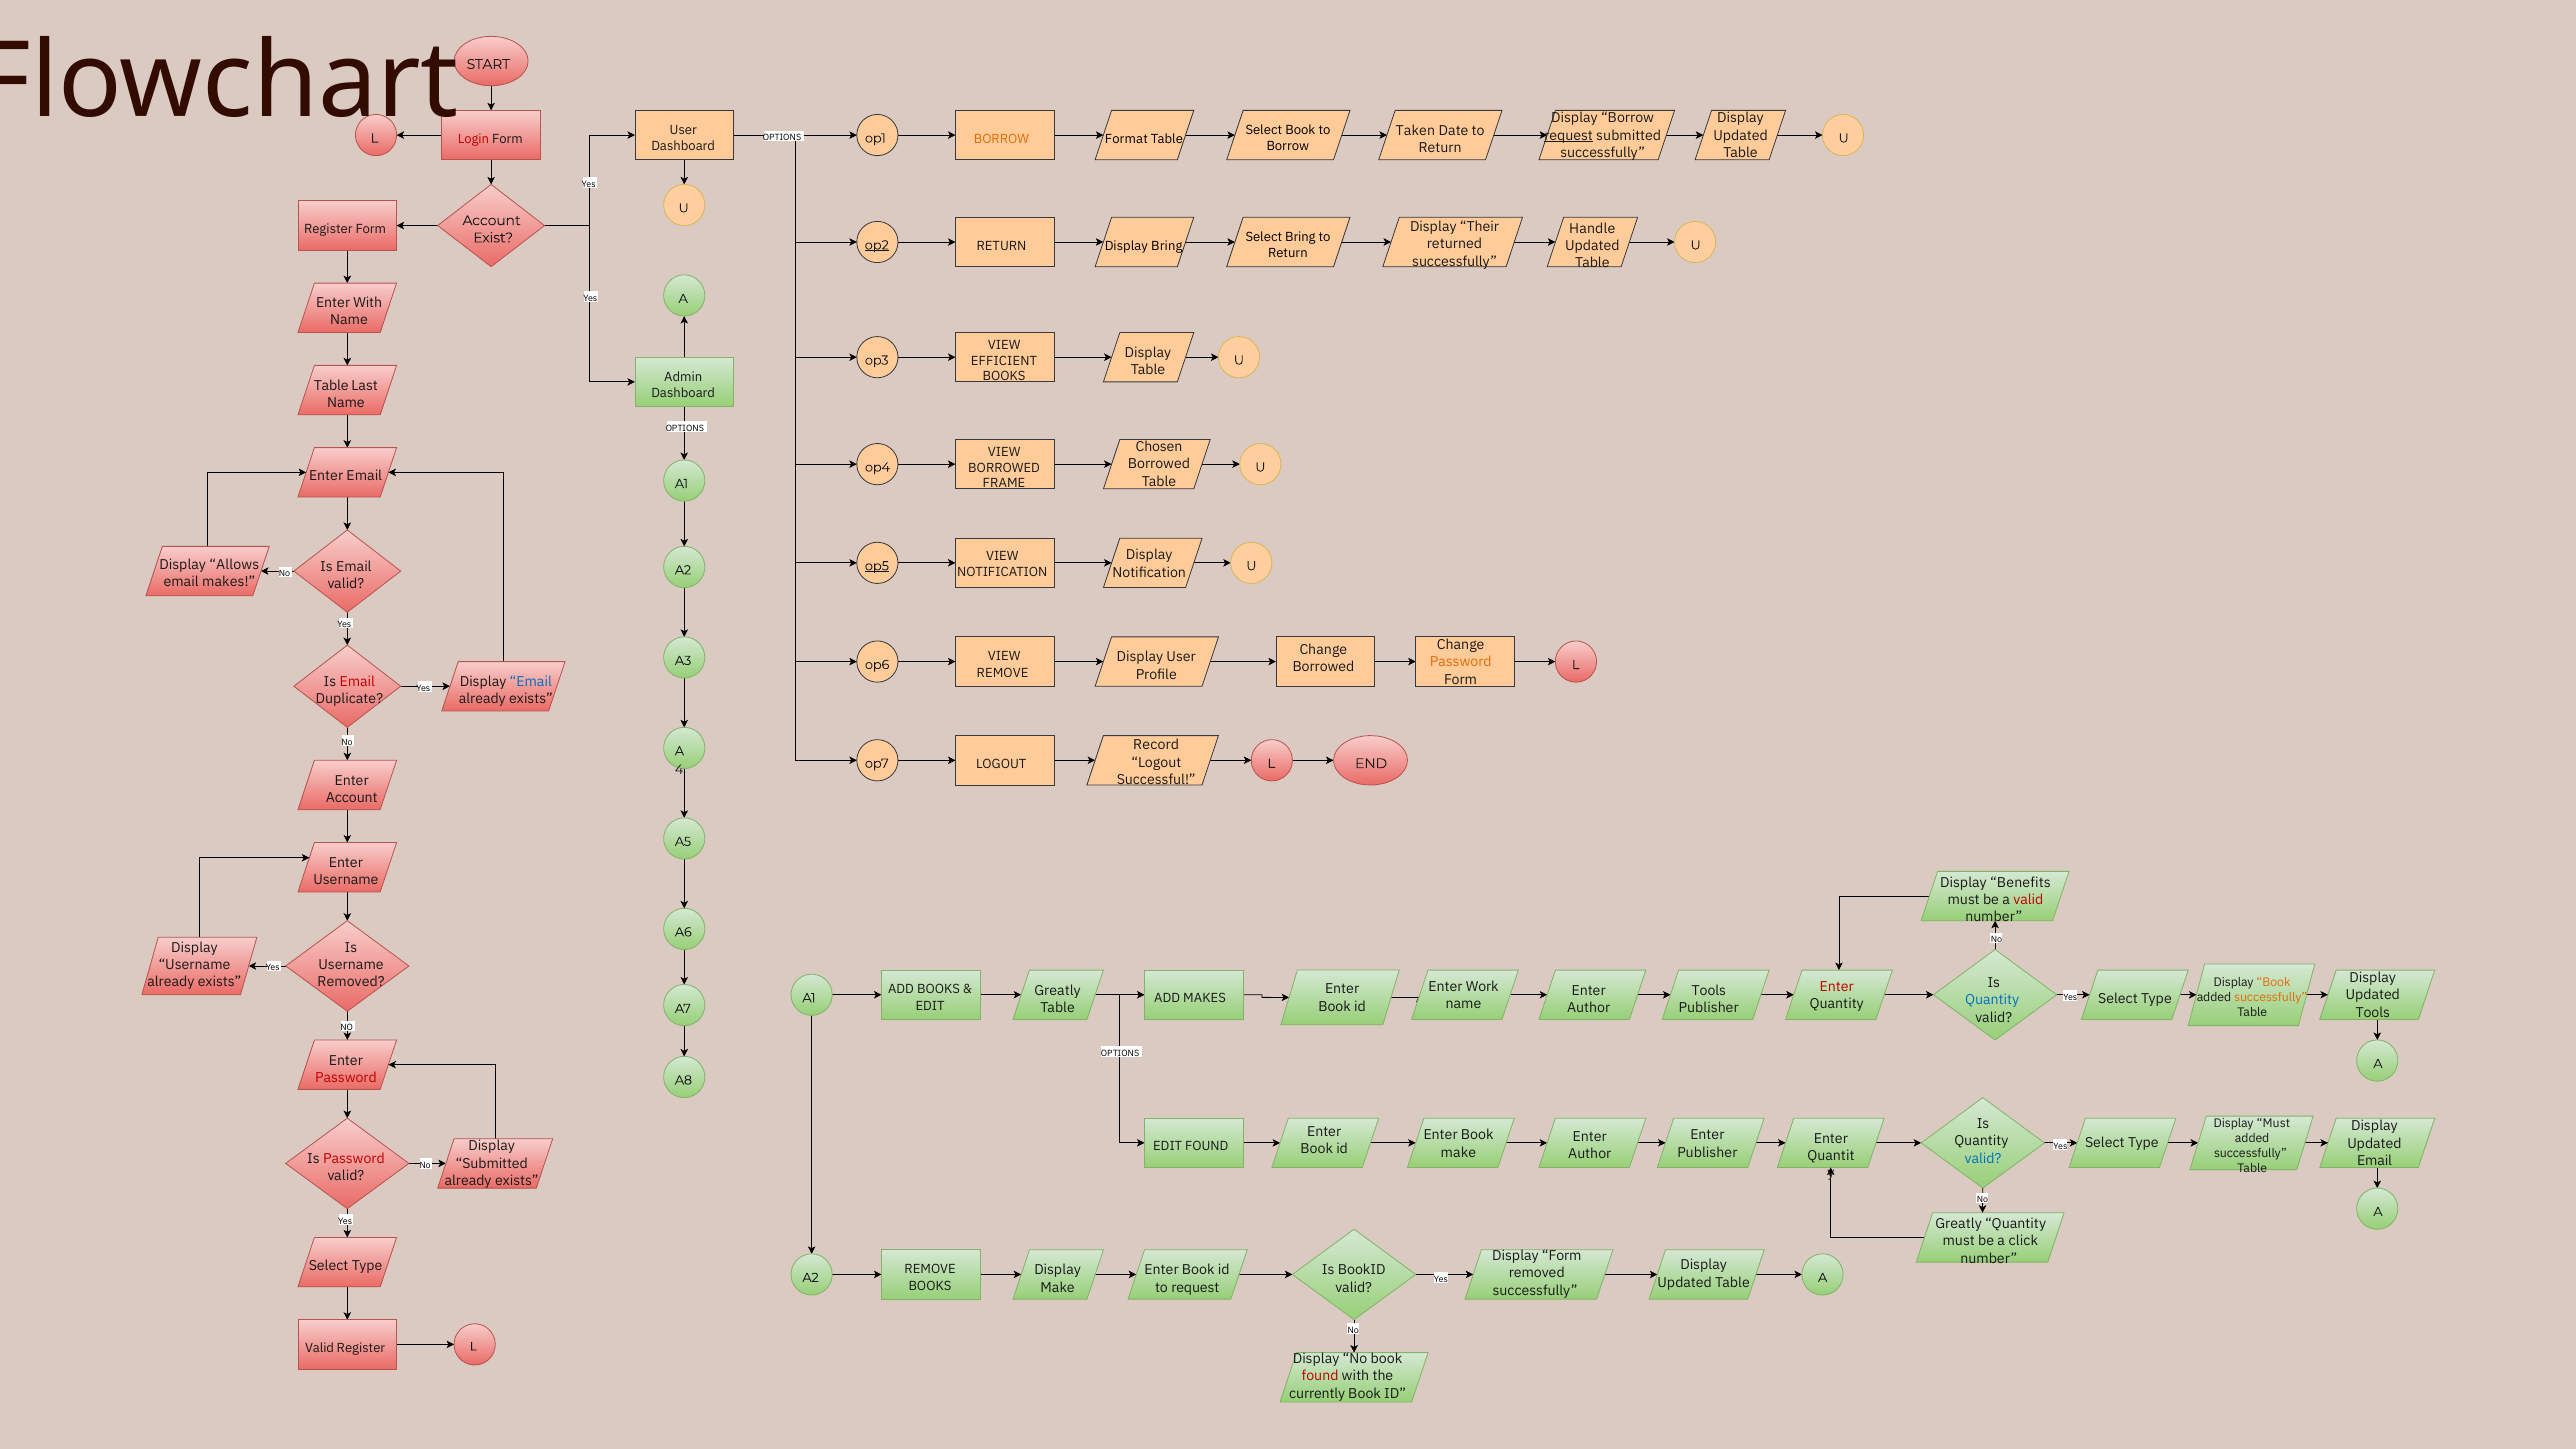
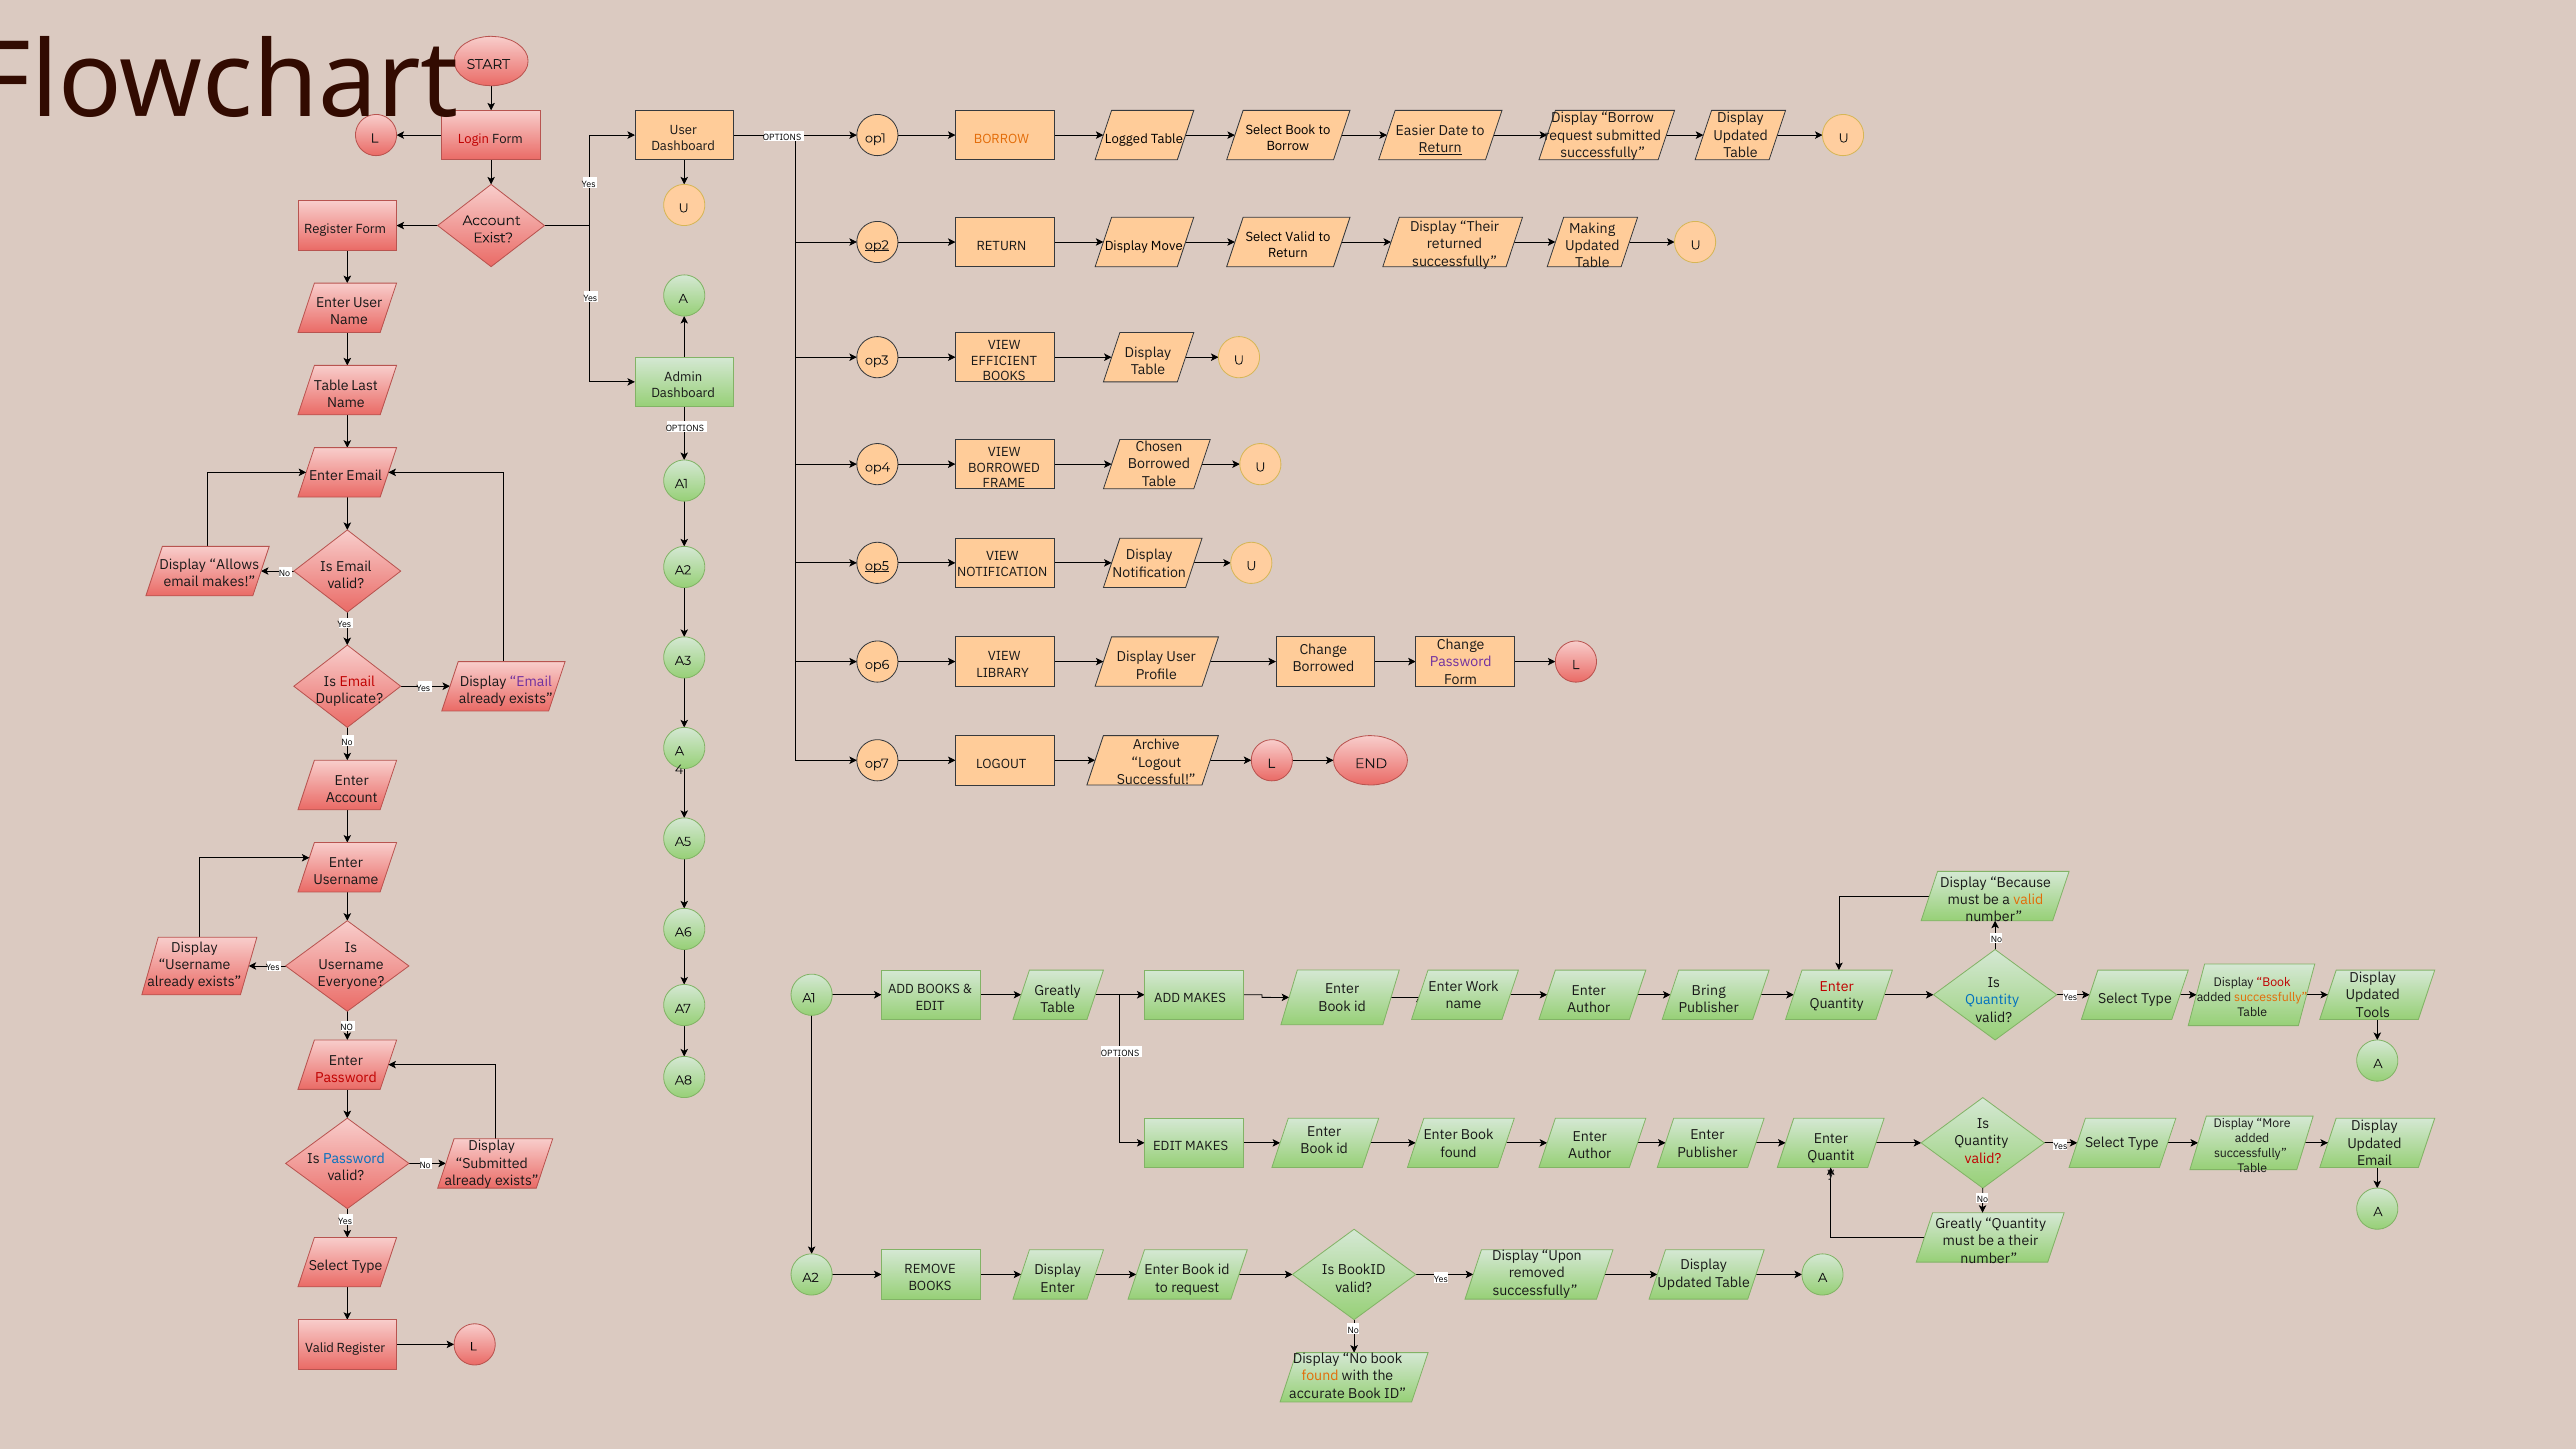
Taken: Taken -> Easier (1415, 131)
request underline: present -> none (1569, 135)
Format: Format -> Logged (1126, 139)
Return underline: none -> present (1440, 148)
Handle: Handle -> Making (1592, 229)
Select Bring: Bring -> Valid (1300, 237)
Display Bring: Bring -> Move (1167, 246)
Enter With: With -> User (368, 303)
Password colour: orange -> purple (1461, 662)
REMOVE: REMOVE -> LIBRARY (1003, 673)
Email colour: blue -> purple (531, 682)
Record: Record -> Archive (1156, 745)
Benefits: Benefits -> Because (2021, 883)
valid colour: red -> orange (2028, 900)
Removed: Removed -> Everyone (351, 982)
Book colour: orange -> red (2274, 983)
Tools: Tools -> Bring (1709, 990)
Display Must: Must -> More (2274, 1124)
EDIT FOUND: FOUND -> MAKES (1207, 1147)
make: make -> found (1459, 1152)
valid colour: blue -> red (1983, 1159)
Password colour: red -> blue (354, 1159)
a click: click -> their (2023, 1241)
Display Form: Form -> Upon (1562, 1256)
Make: Make -> Enter (1058, 1287)
found colour: red -> orange (1320, 1376)
currently: currently -> accurate (1317, 1393)
